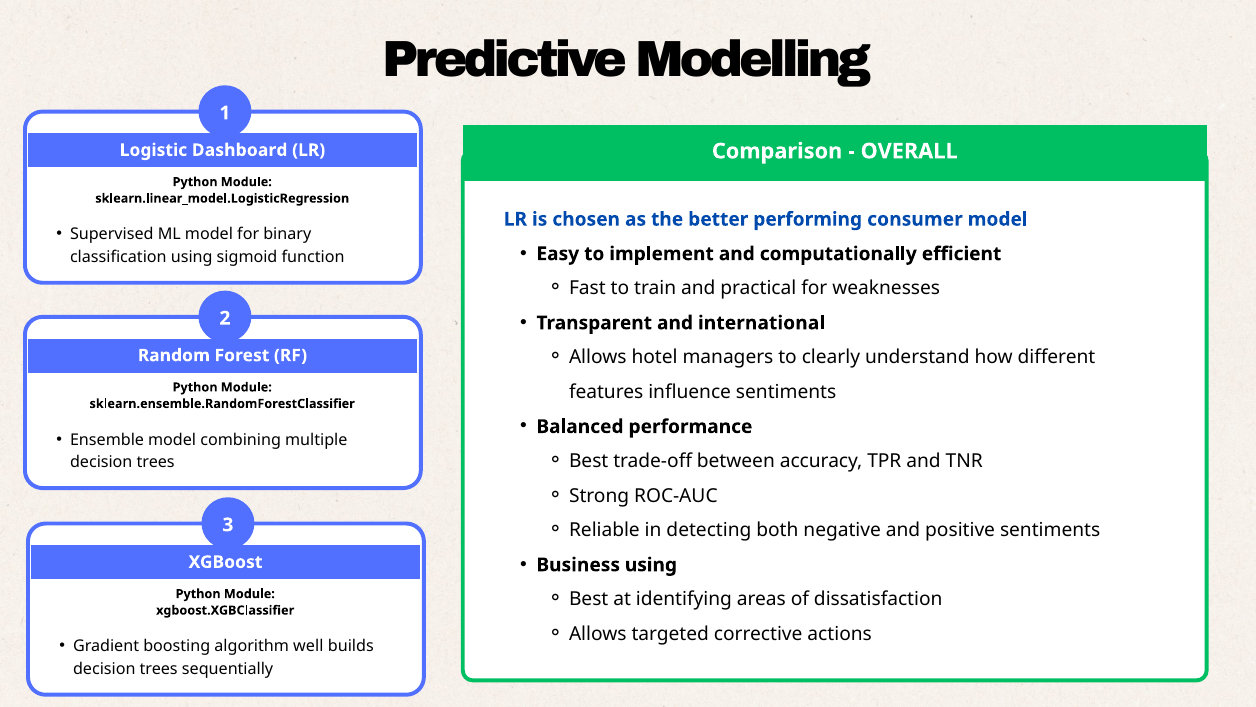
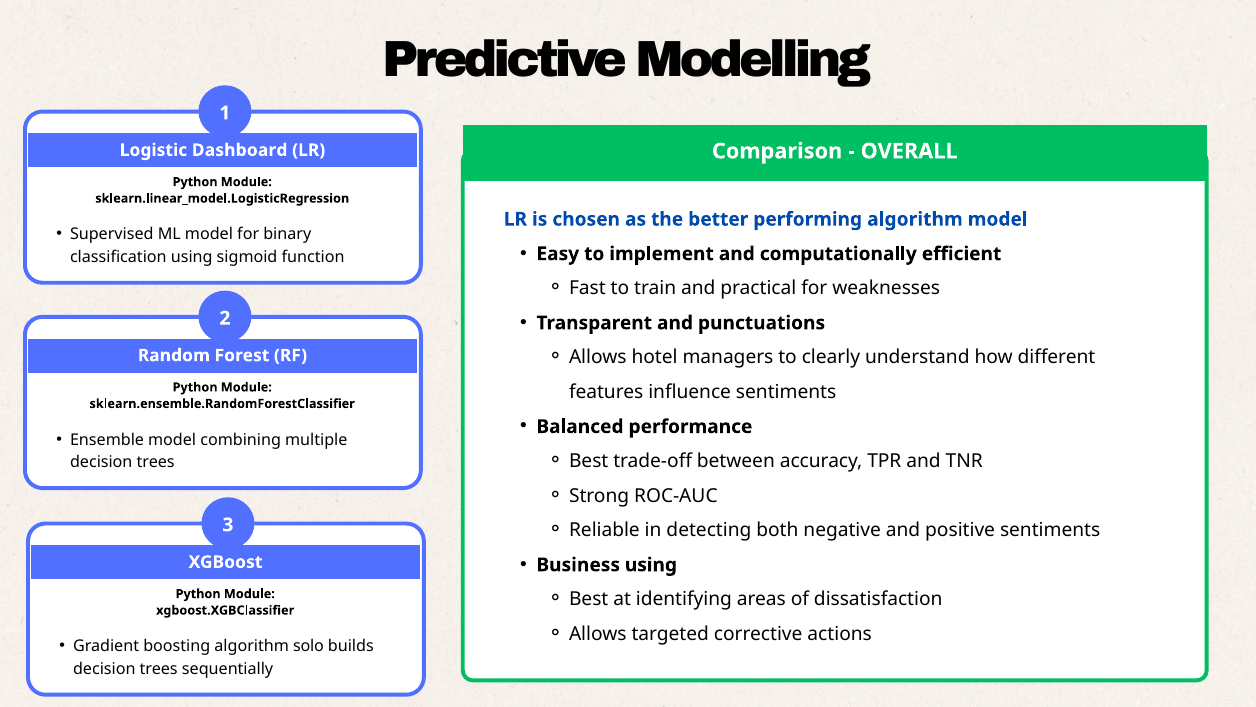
performing consumer: consumer -> algorithm (915, 219)
international: international -> punctuations (762, 323)
well: well -> solo (309, 646)
